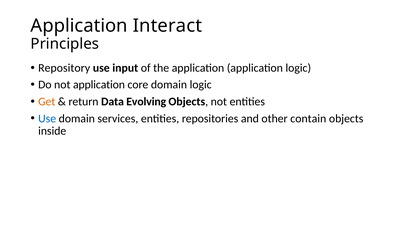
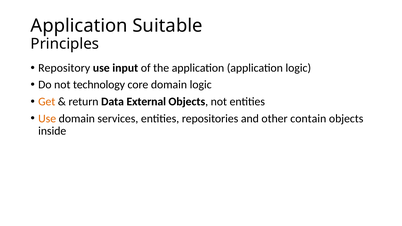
Interact: Interact -> Suitable (168, 26)
not application: application -> technology (99, 85)
Evolving: Evolving -> External (146, 102)
Use colour: blue -> orange (47, 119)
